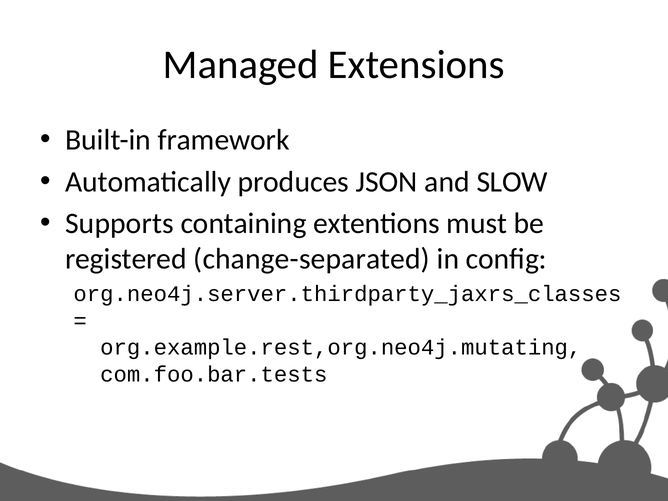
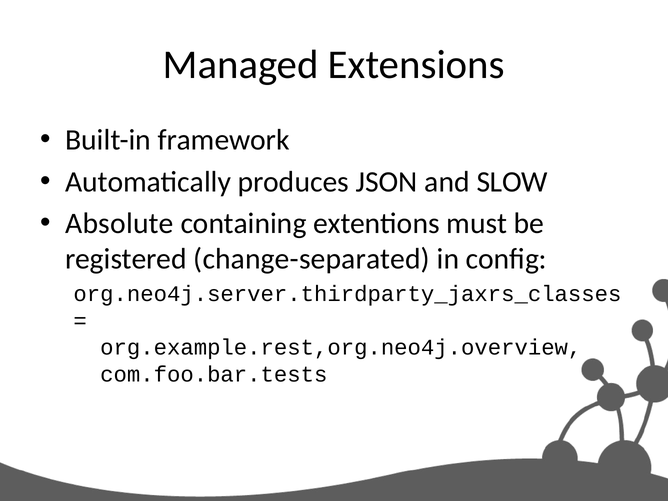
Supports: Supports -> Absolute (119, 223)
org.example.rest,org.neo4j.mutating: org.example.rest,org.neo4j.mutating -> org.example.rest,org.neo4j.overview (341, 348)
